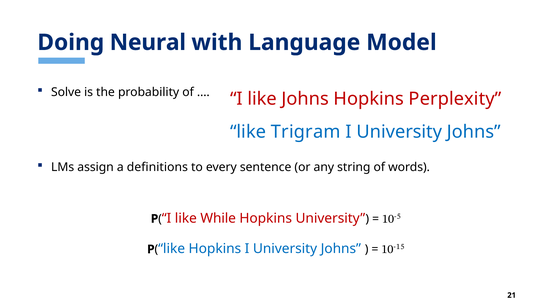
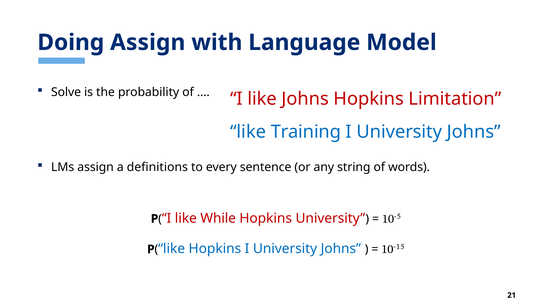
Doing Neural: Neural -> Assign (148, 43)
Perplexity: Perplexity -> Limitation (455, 99)
Trigram: Trigram -> Training (306, 132)
